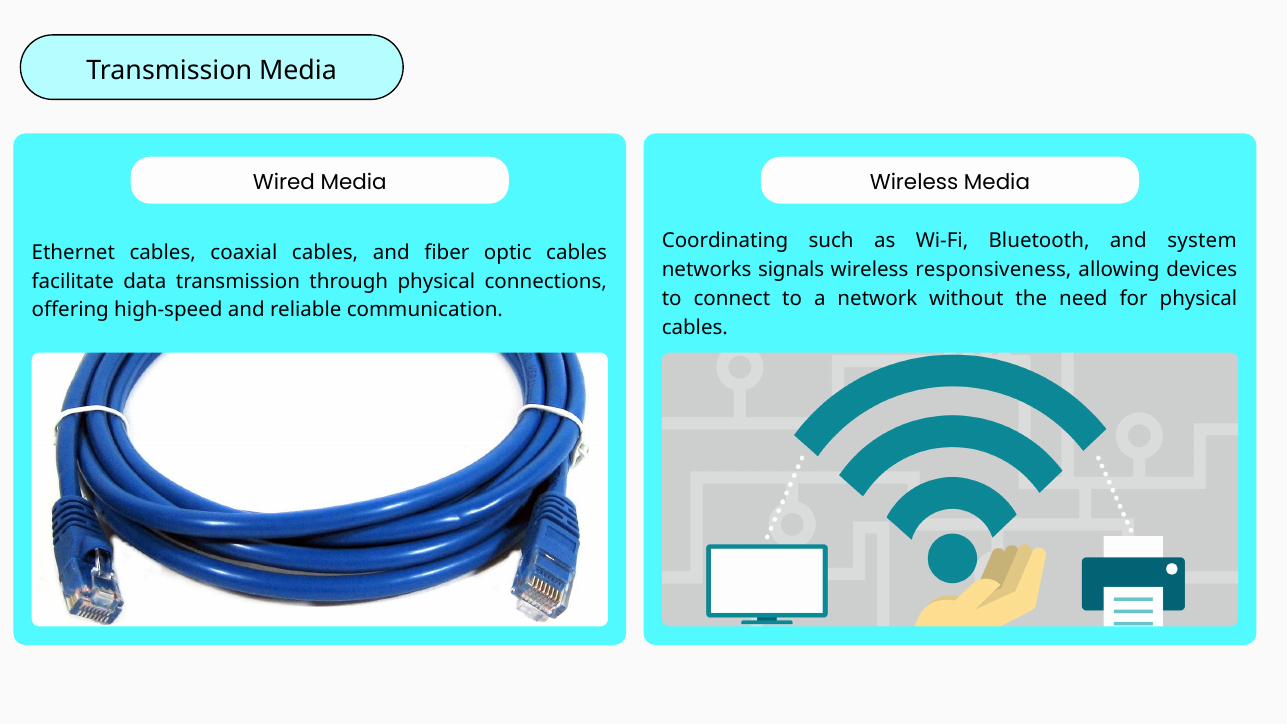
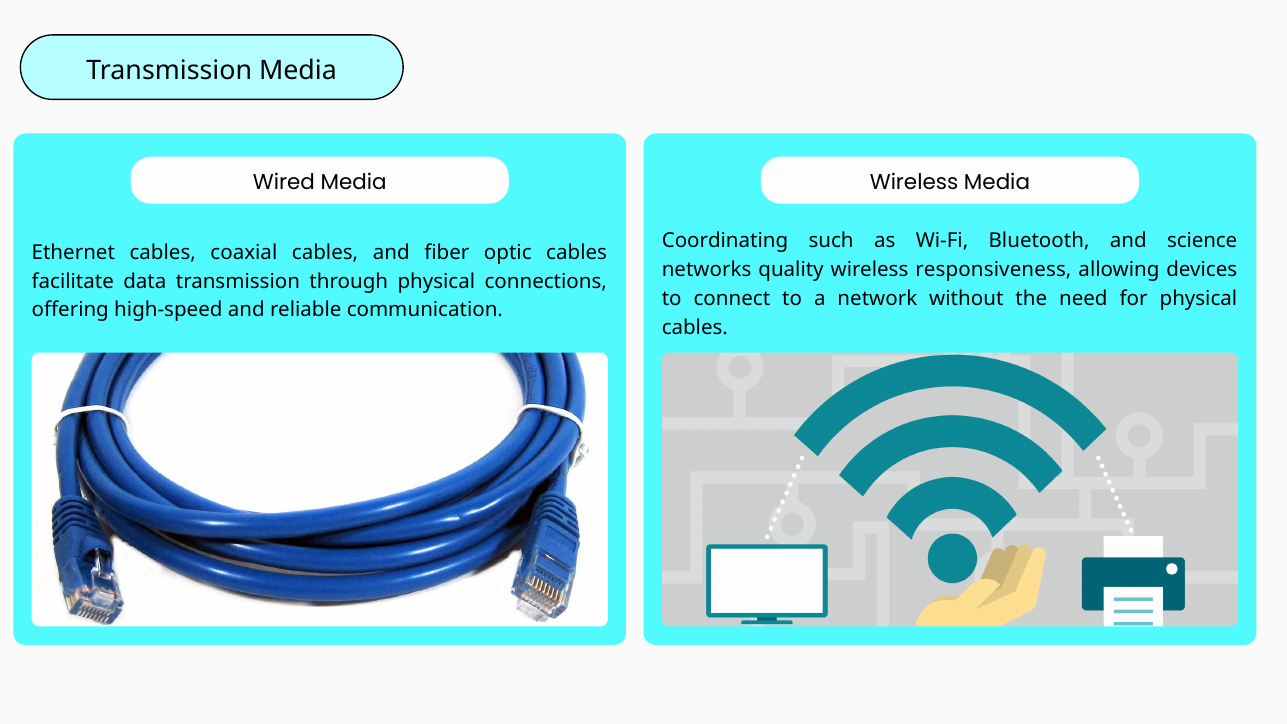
system: system -> science (1202, 241)
signals: signals -> quality (791, 270)
